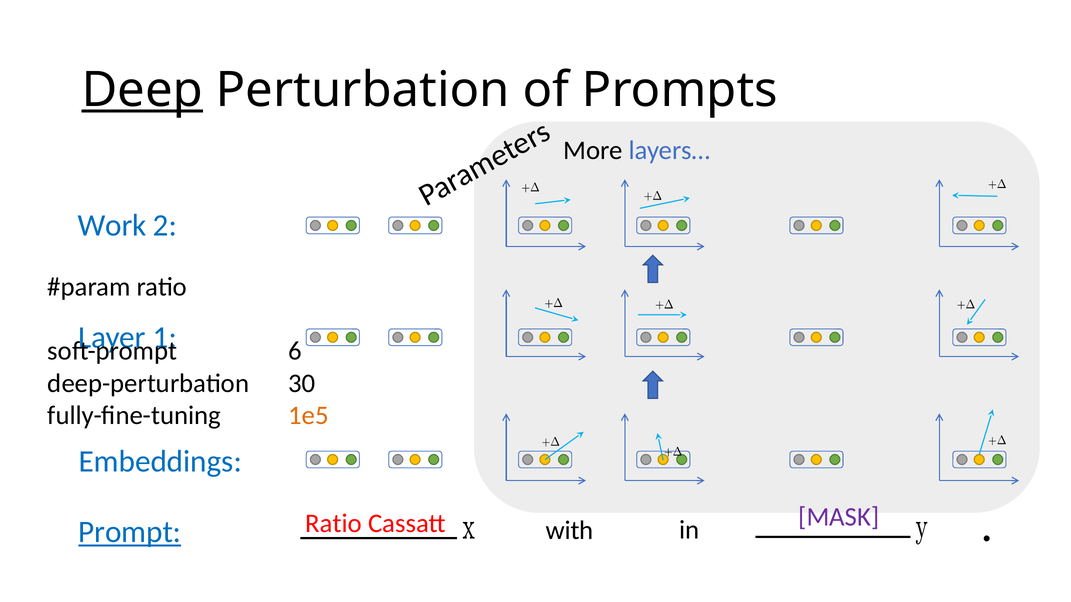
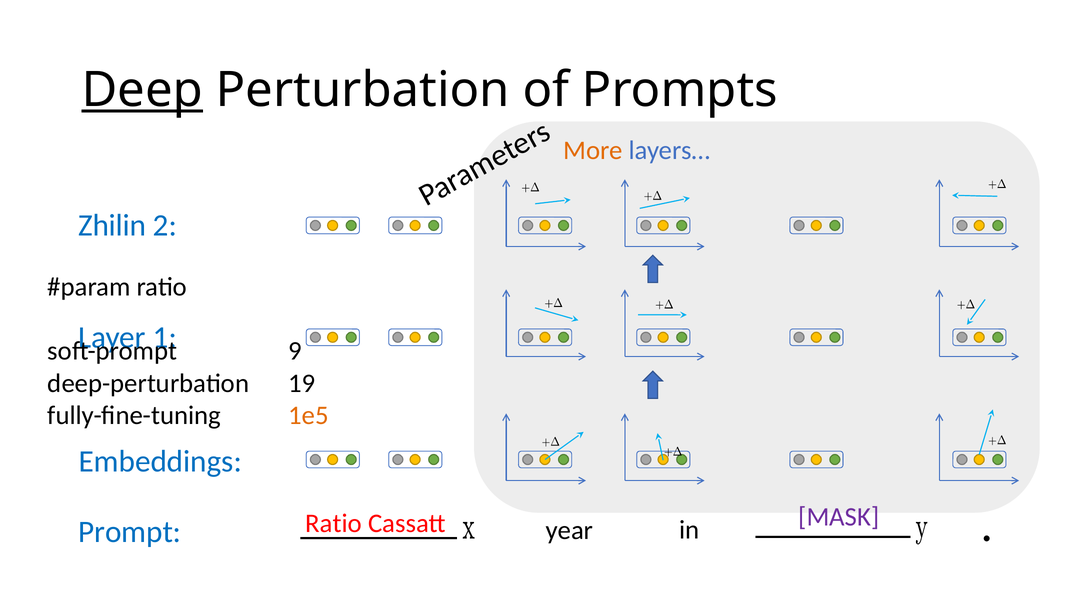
More colour: black -> orange (593, 151)
Work: Work -> Zhilin (112, 226)
6: 6 -> 9 (295, 351)
30: 30 -> 19 (302, 384)
Prompt underline: present -> none (130, 533)
with: with -> year (569, 531)
